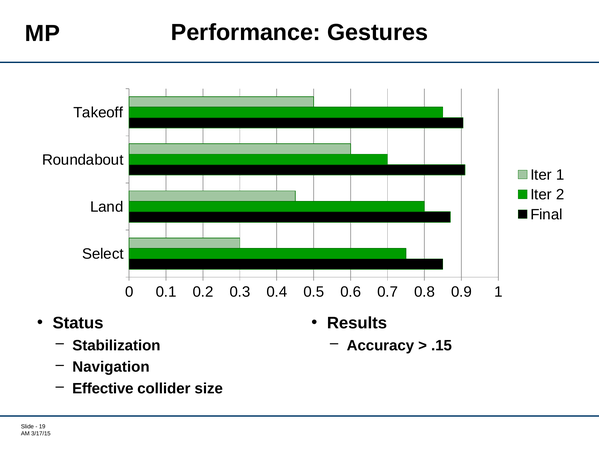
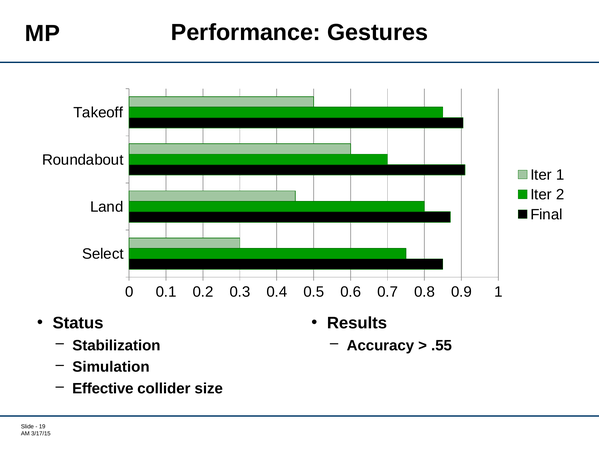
.15: .15 -> .55 (442, 346)
Navigation: Navigation -> Simulation (111, 367)
